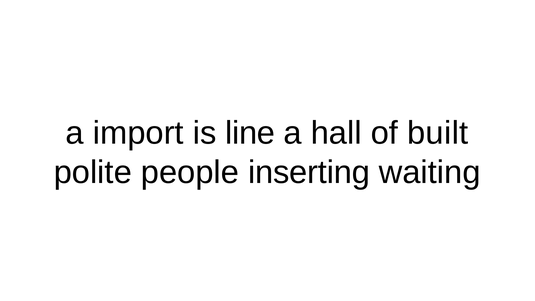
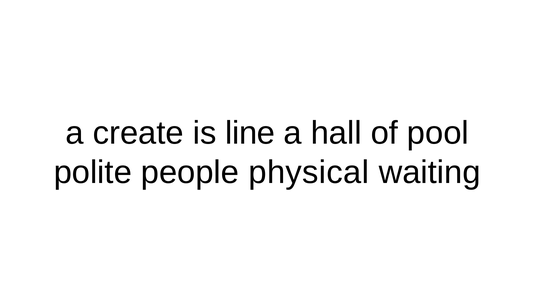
import: import -> create (138, 133)
built: built -> pool (438, 133)
inserting: inserting -> physical (309, 172)
